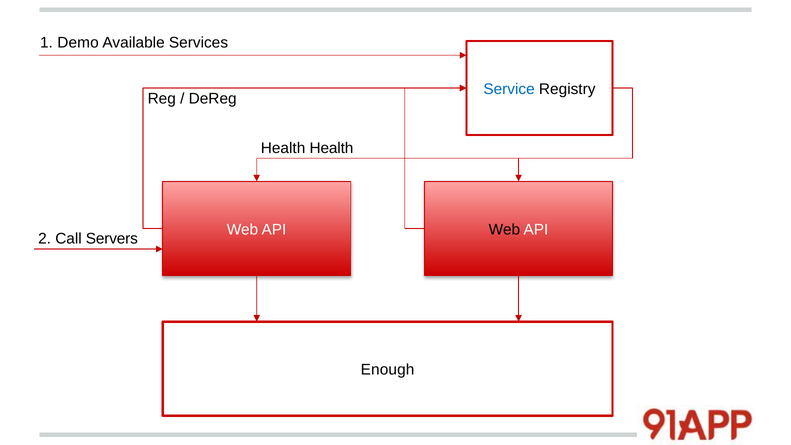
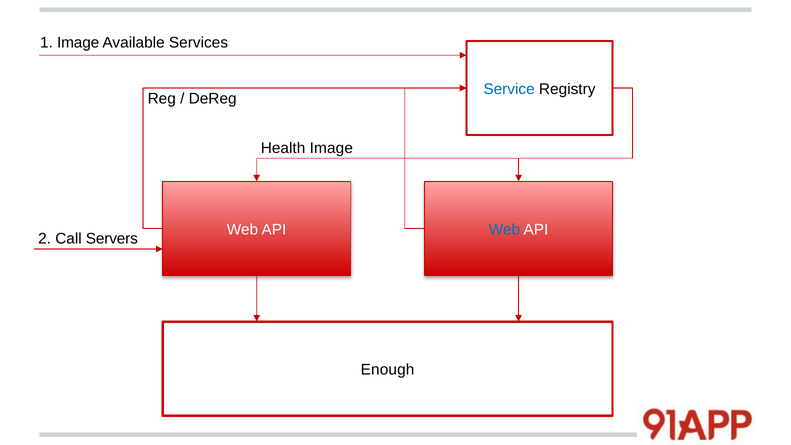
1 Demo: Demo -> Image (78, 43)
Health Health: Health -> Image (331, 148)
Web colour: black -> blue (504, 229)
